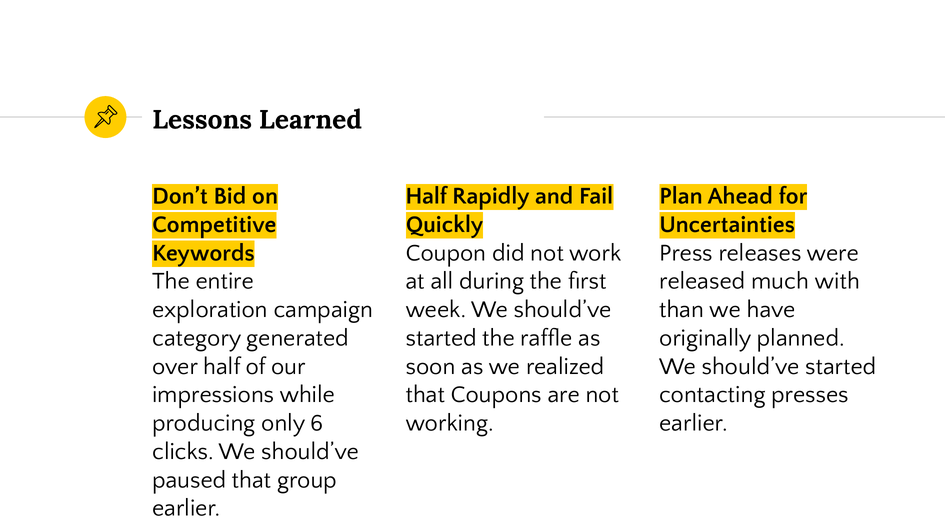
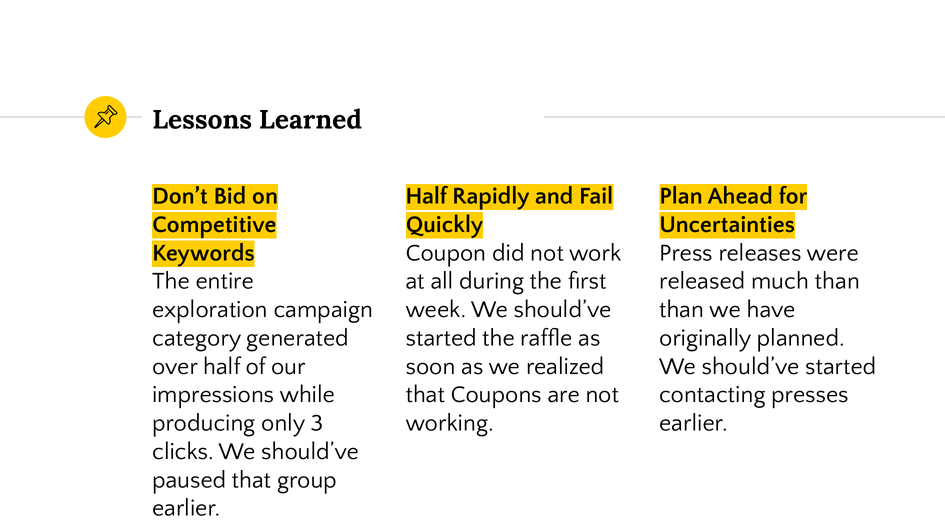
much with: with -> than (837, 281)
6: 6 -> 3 (317, 423)
